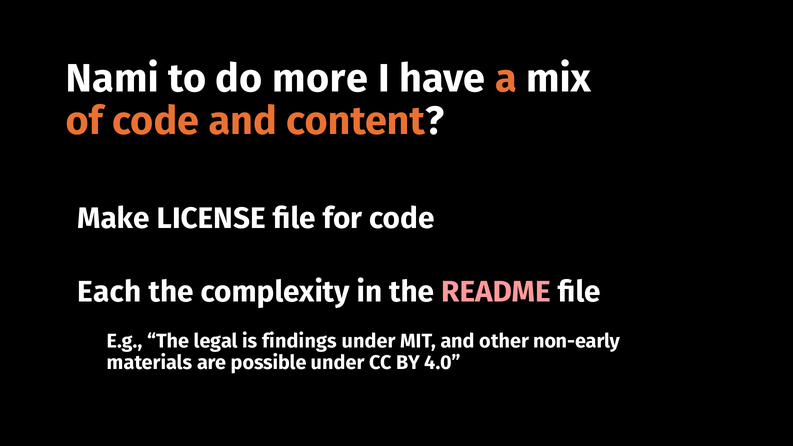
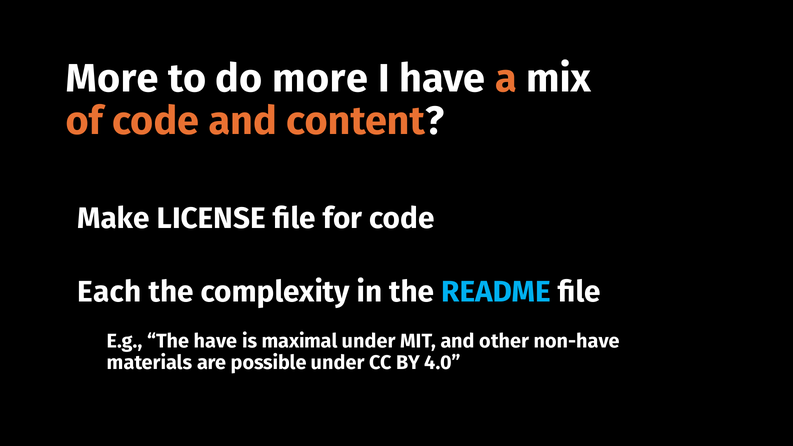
Nami: Nami -> More (112, 79)
README colour: pink -> light blue (496, 292)
The legal: legal -> have (216, 341)
findings: findings -> maximal (300, 341)
non-early: non-early -> non-have (577, 341)
